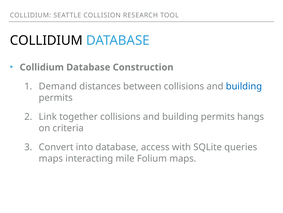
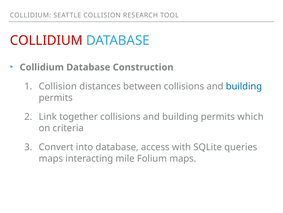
COLLIDIUM colour: black -> red (46, 40)
Demand: Demand -> Collision (58, 86)
hangs: hangs -> which (250, 116)
